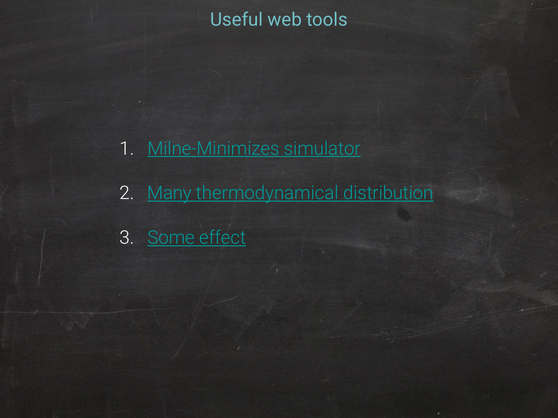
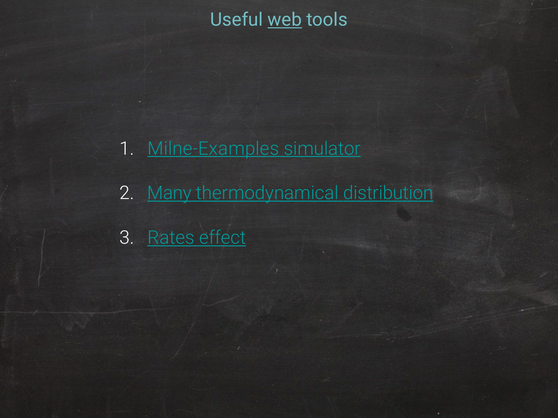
web underline: none -> present (285, 20)
Milne-Minimizes: Milne-Minimizes -> Milne-Examples (213, 149)
Some: Some -> Rates (171, 238)
